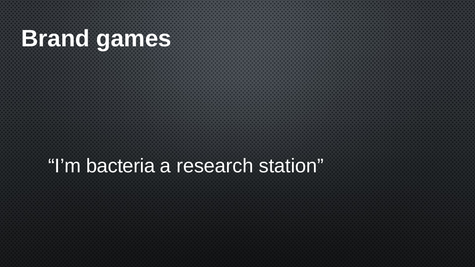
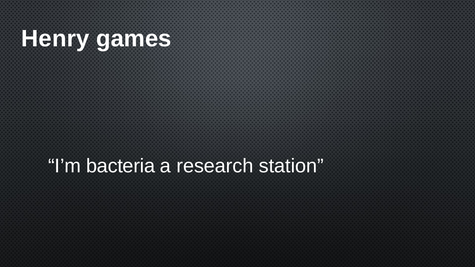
Brand: Brand -> Henry (55, 39)
